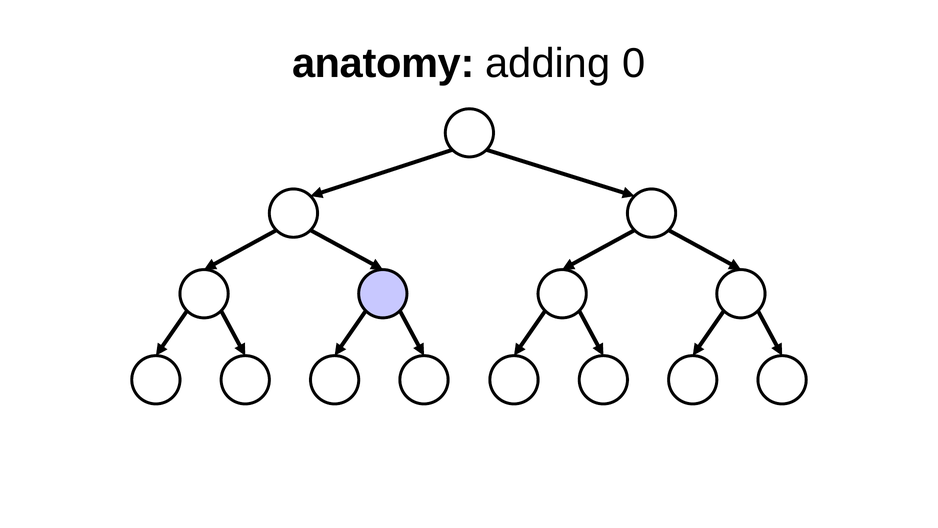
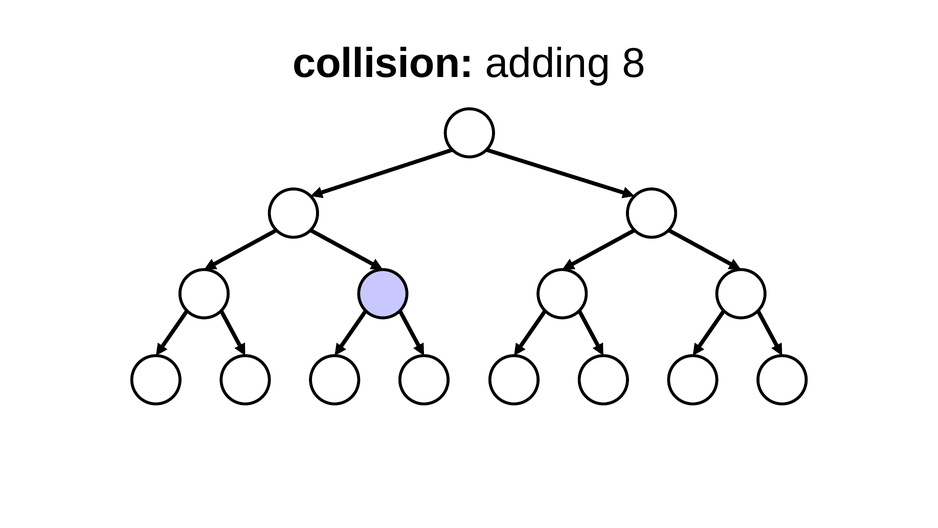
anatomy: anatomy -> collision (383, 63)
adding 0: 0 -> 8 (634, 63)
